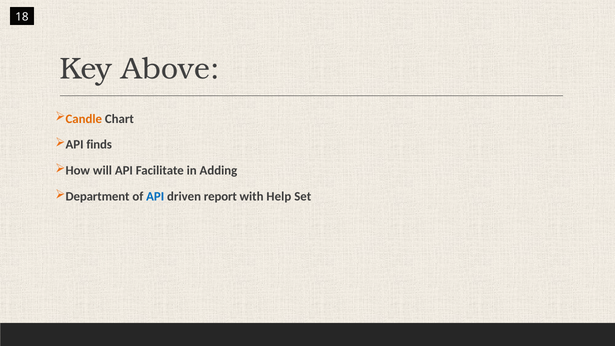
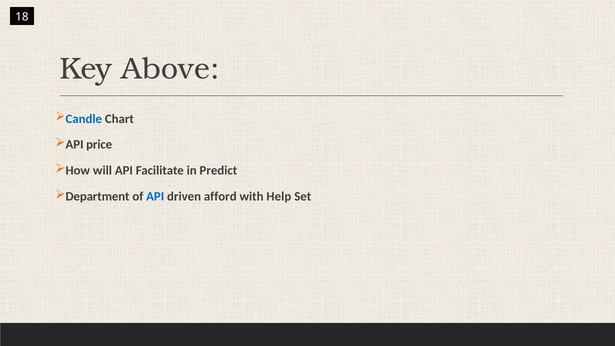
Candle colour: orange -> blue (84, 119)
finds: finds -> price (99, 145)
Adding: Adding -> Predict (218, 171)
report: report -> afford (220, 196)
